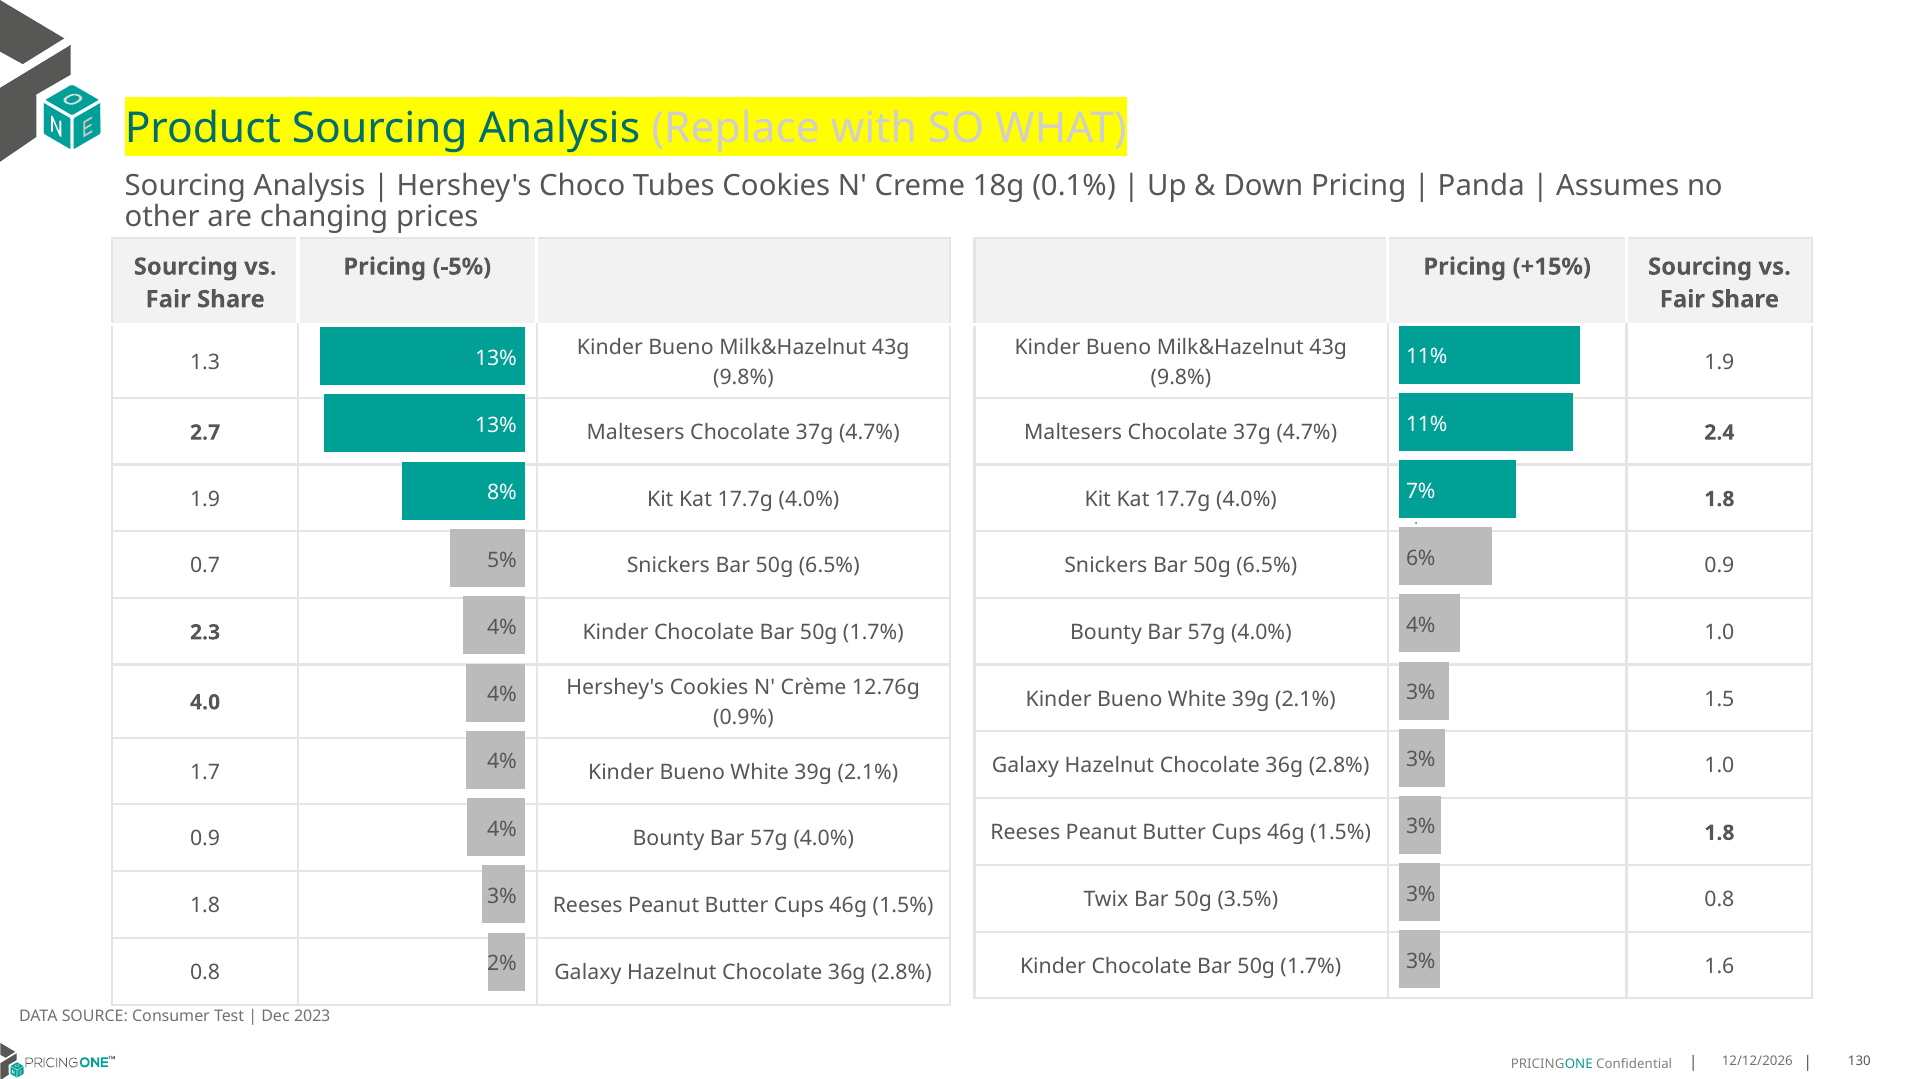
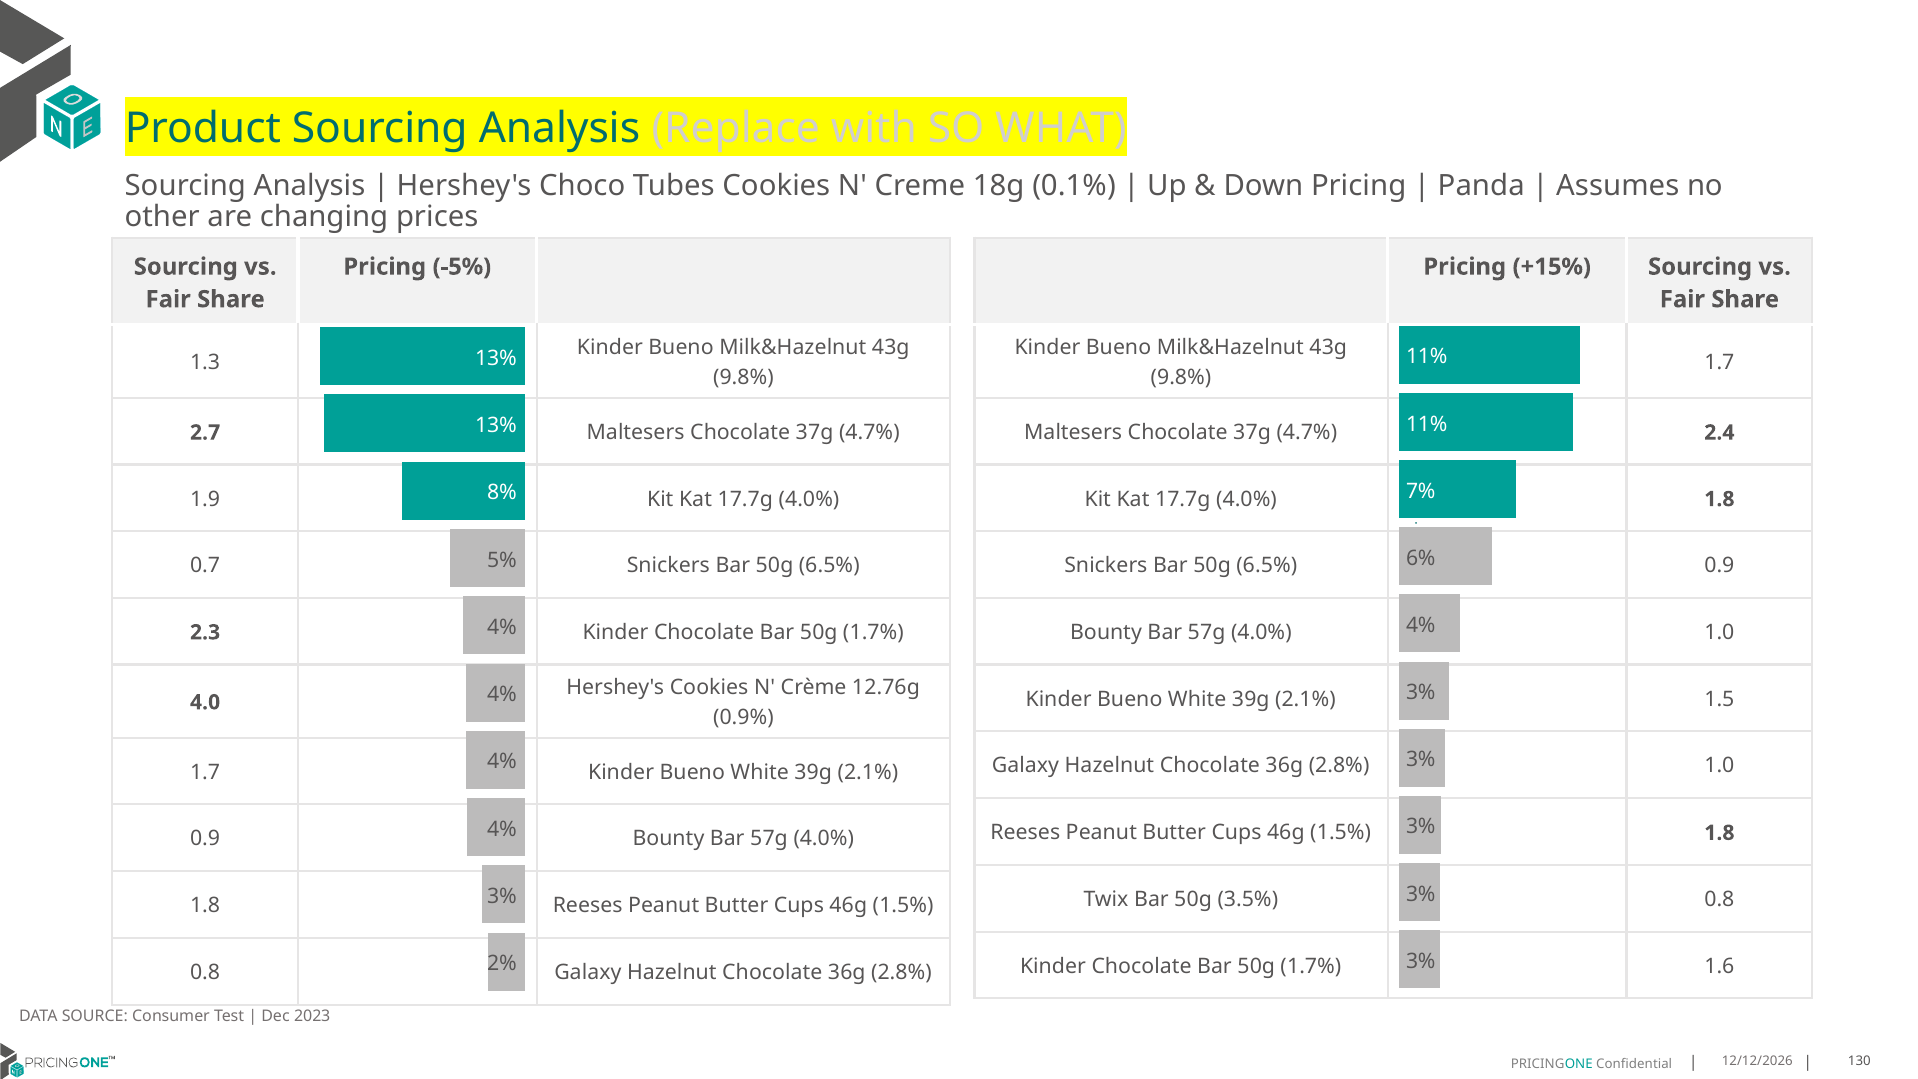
1.9: 1.9 -> 1.7 (1719, 363)
